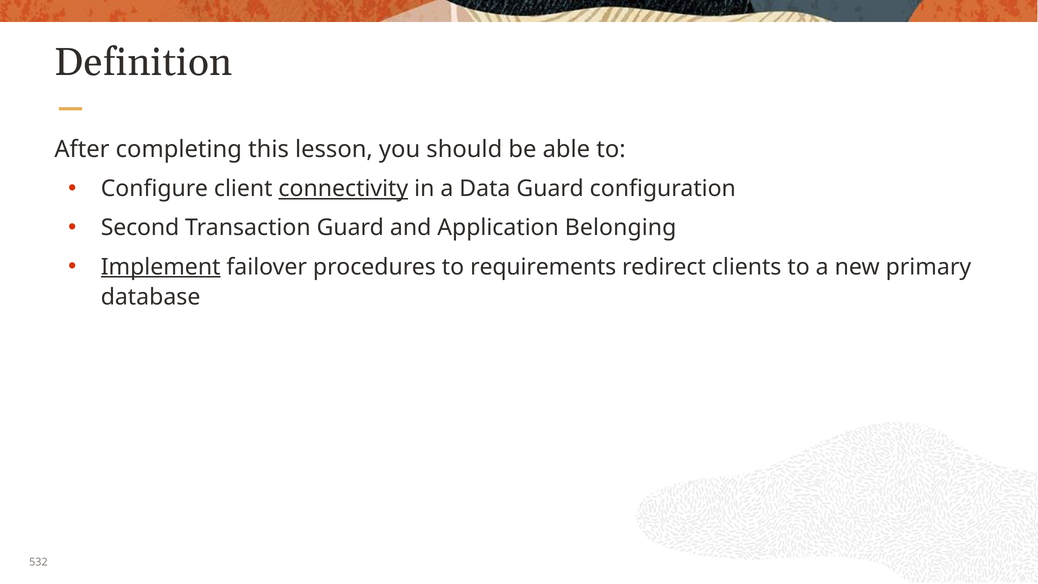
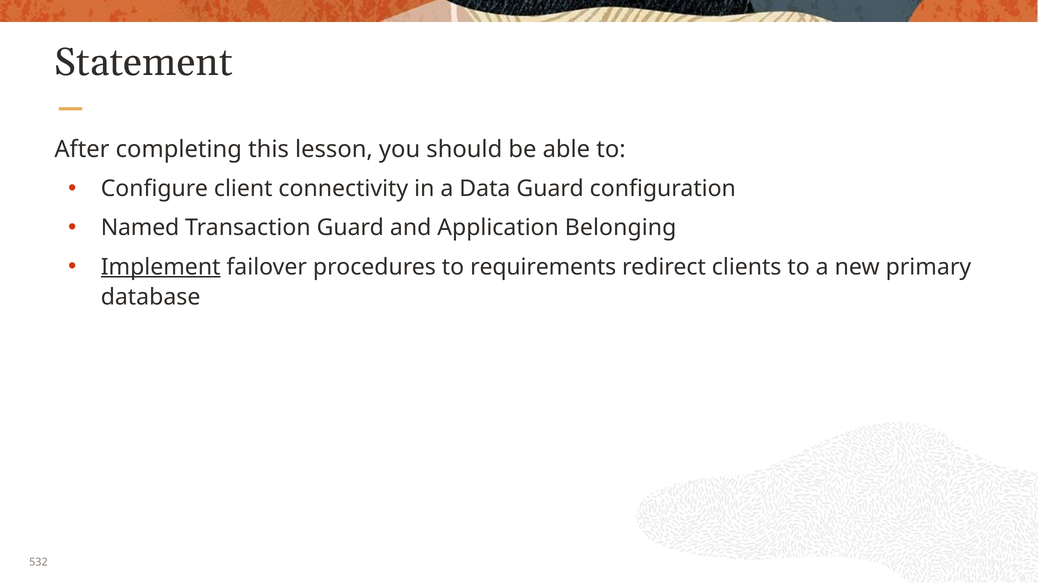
Definition: Definition -> Statement (143, 63)
connectivity underline: present -> none (343, 189)
Second: Second -> Named (140, 228)
